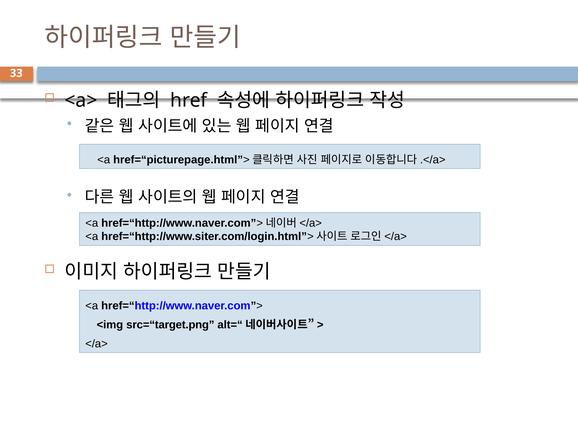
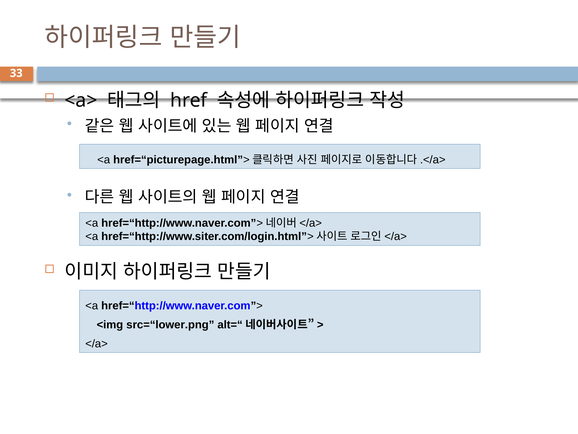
src=“target.png: src=“target.png -> src=“lower.png (170, 324)
